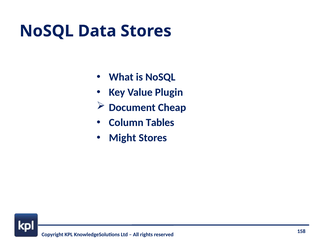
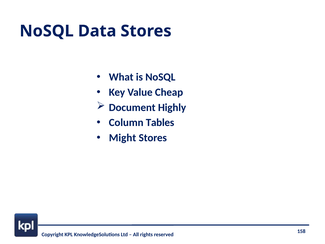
Plugin: Plugin -> Cheap (169, 92)
Cheap: Cheap -> Highly (172, 107)
